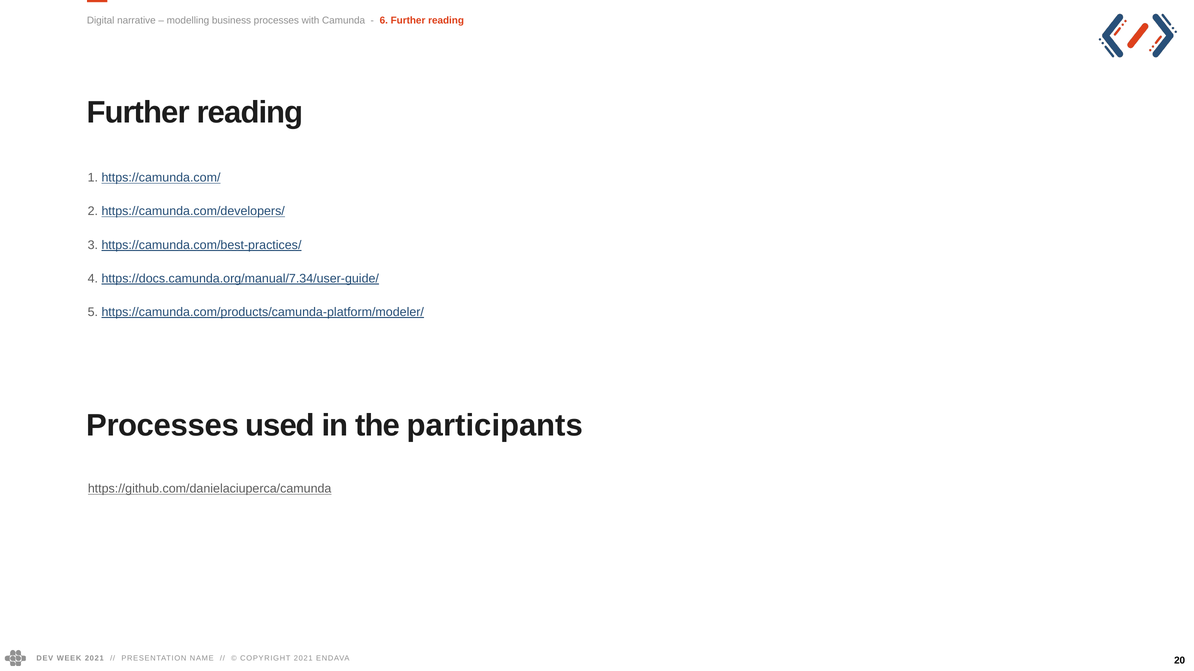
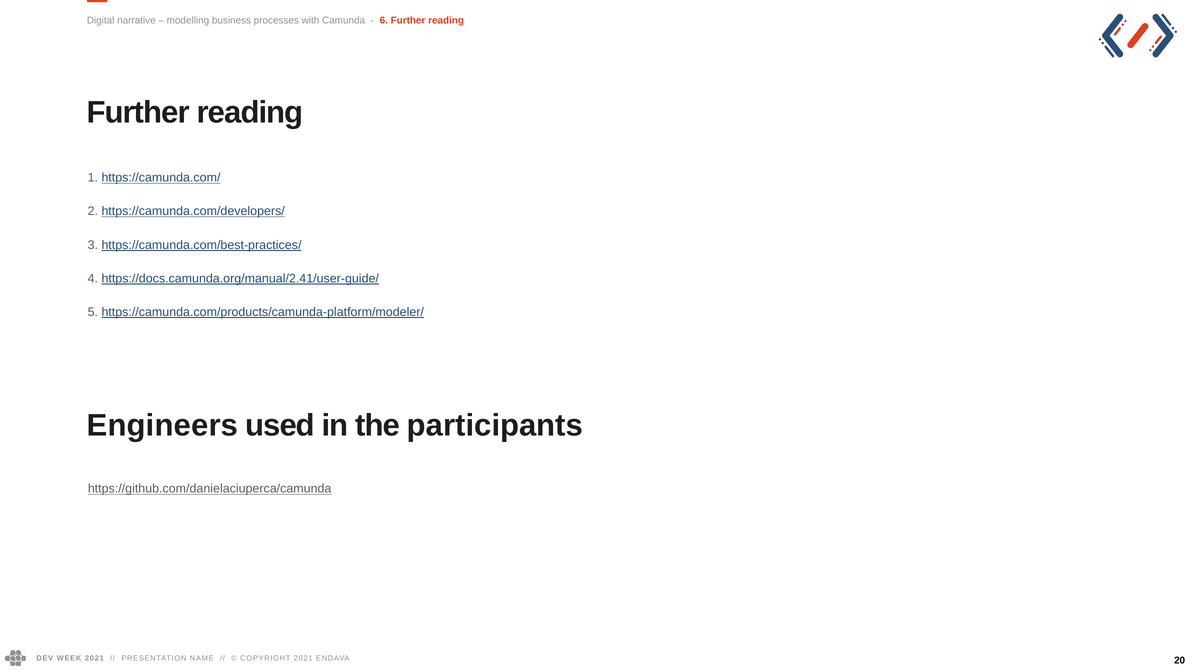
https://docs.camunda.org/manual/7.34/user-guide/: https://docs.camunda.org/manual/7.34/user-guide/ -> https://docs.camunda.org/manual/2.41/user-guide/ (240, 279)
Processes: Processes -> Engineers (162, 426)
